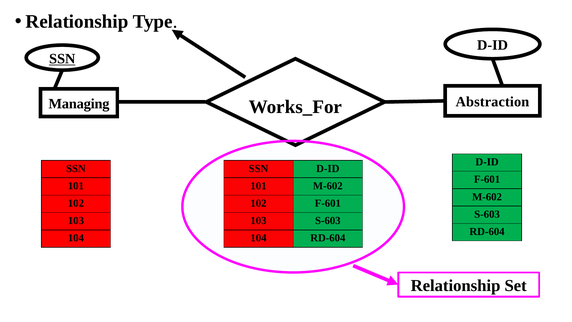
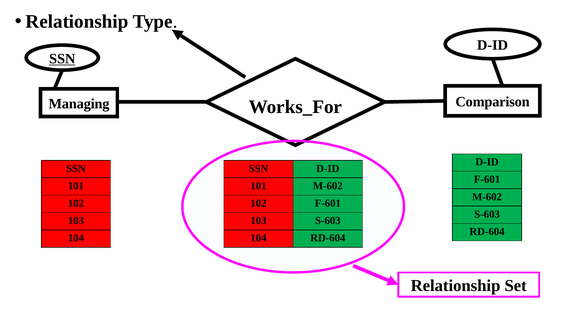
Abstraction: Abstraction -> Comparison (493, 102)
